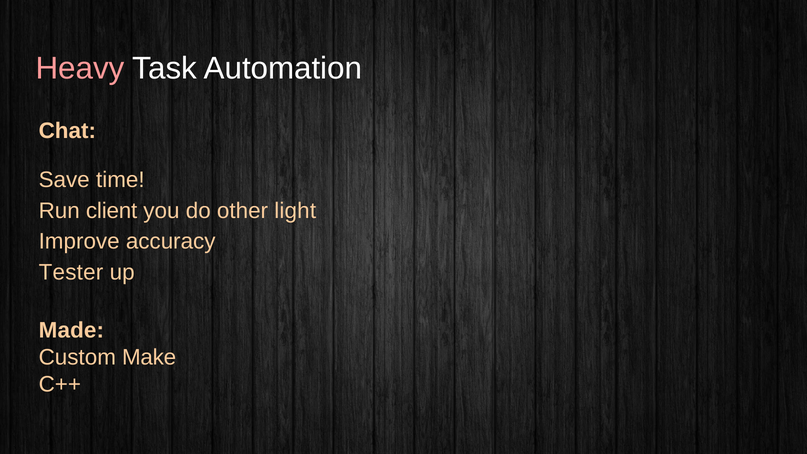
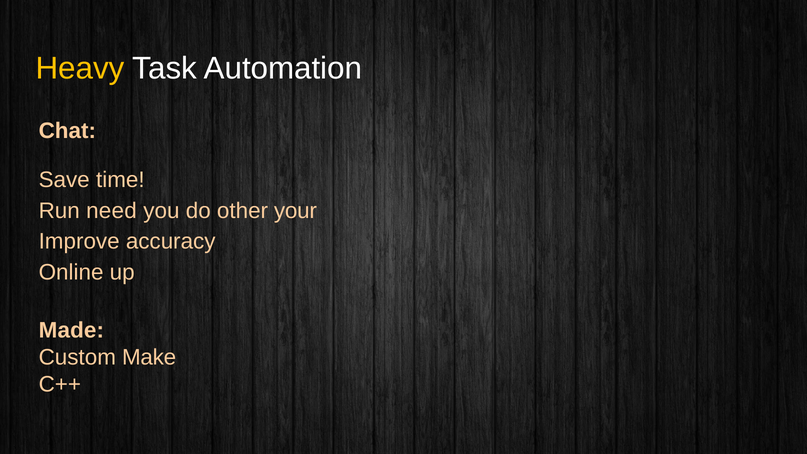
Heavy colour: pink -> yellow (80, 68)
client: client -> need (111, 211)
light: light -> your (295, 211)
Tester: Tester -> Online (71, 273)
